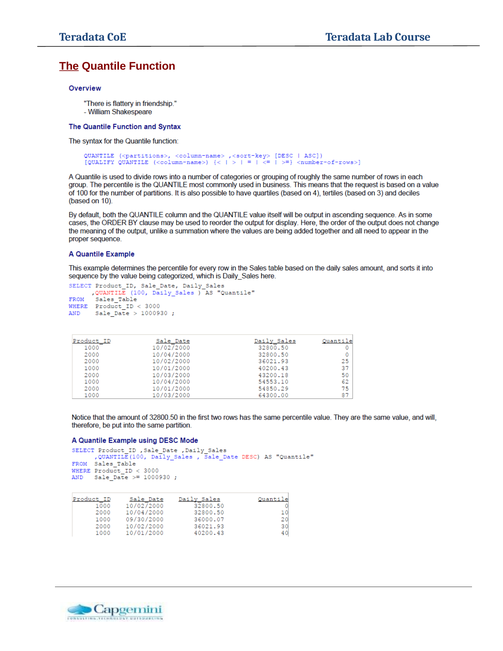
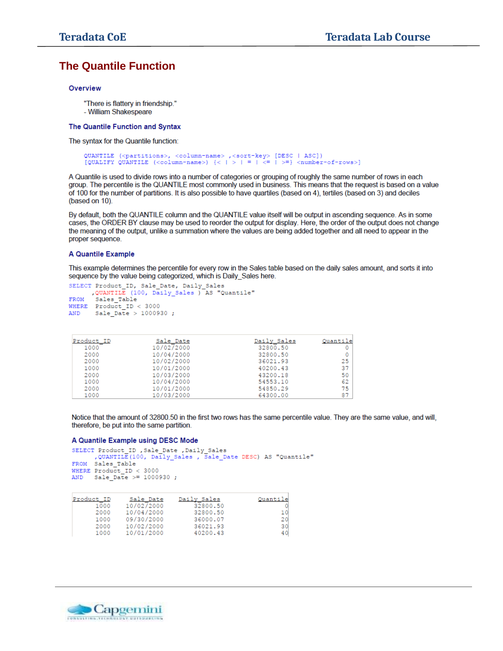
The underline: present -> none (69, 66)
